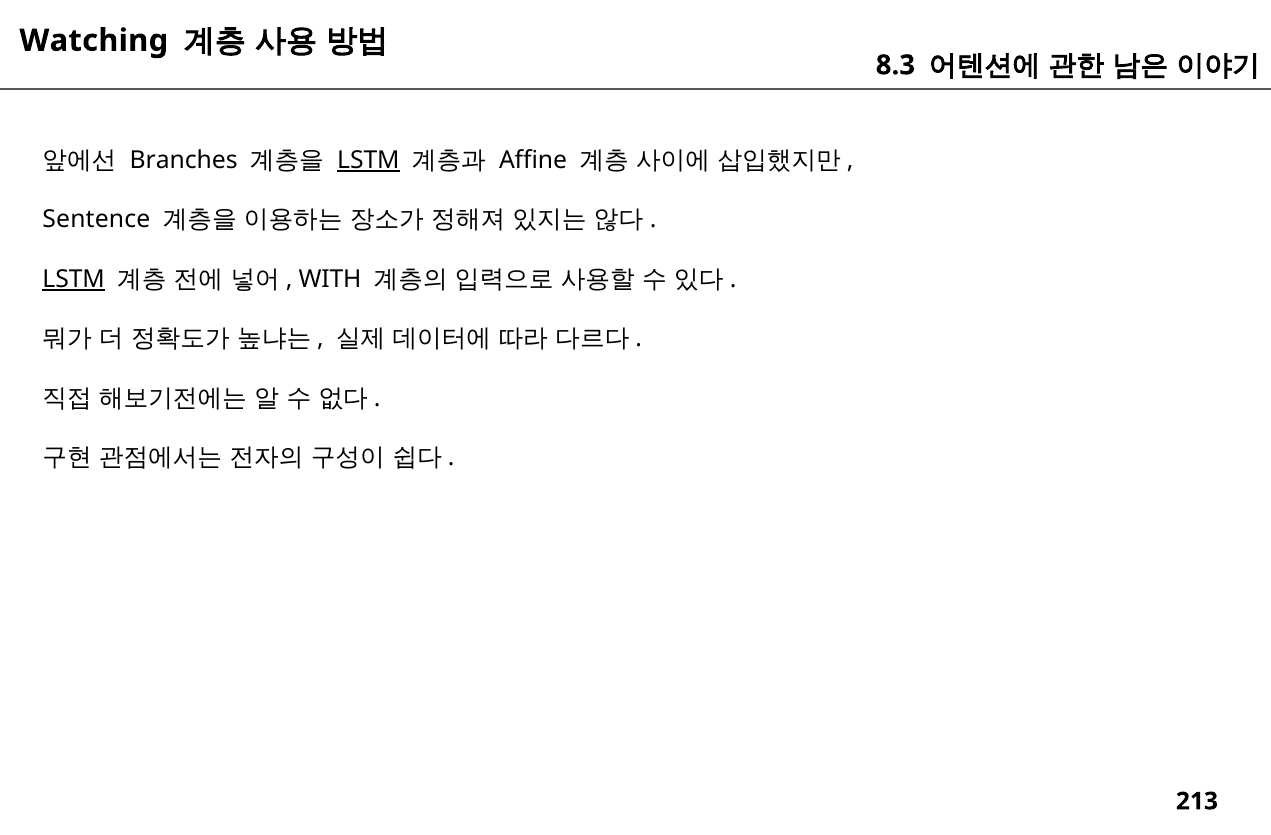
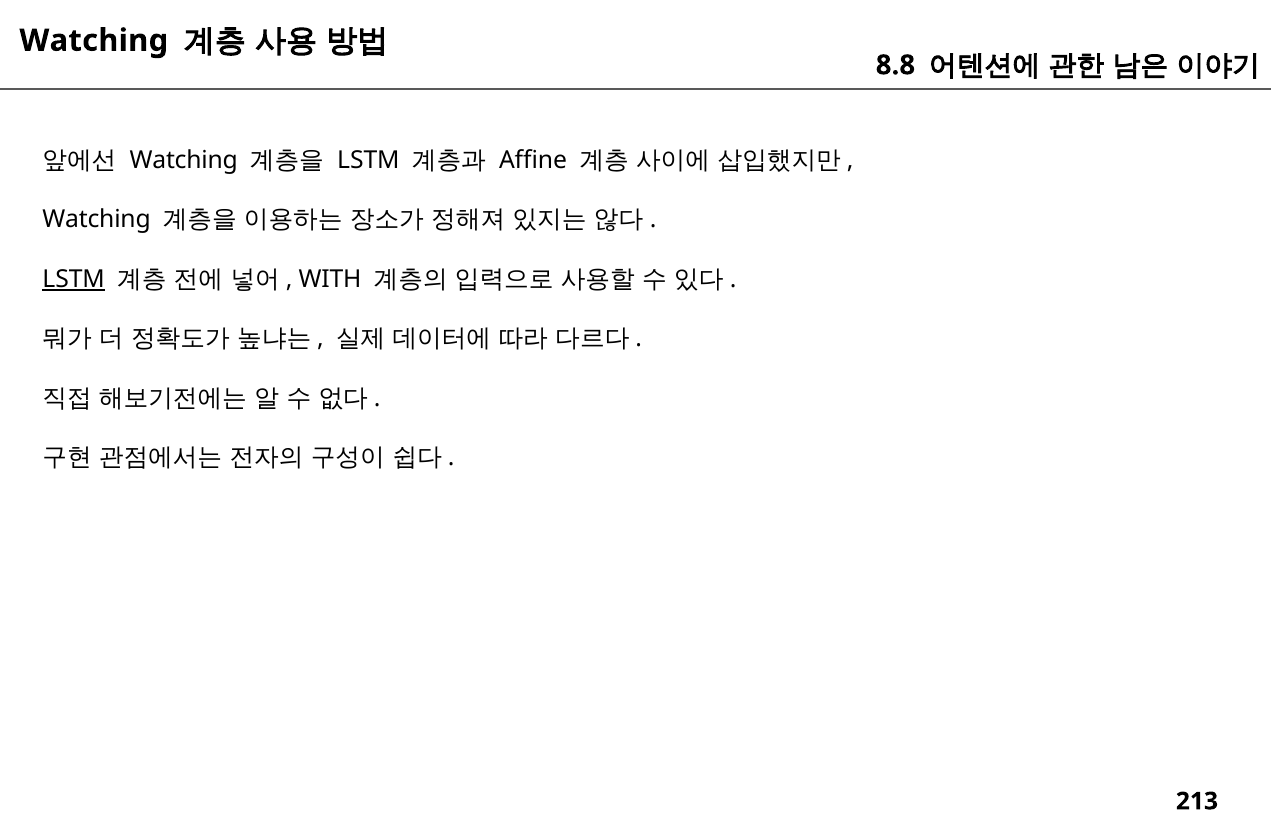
8.3: 8.3 -> 8.8 (895, 65)
Branches: Branches -> Watching (184, 160)
LSTM underline: present -> none (368, 160)
Sentence: Sentence -> Watching (97, 220)
